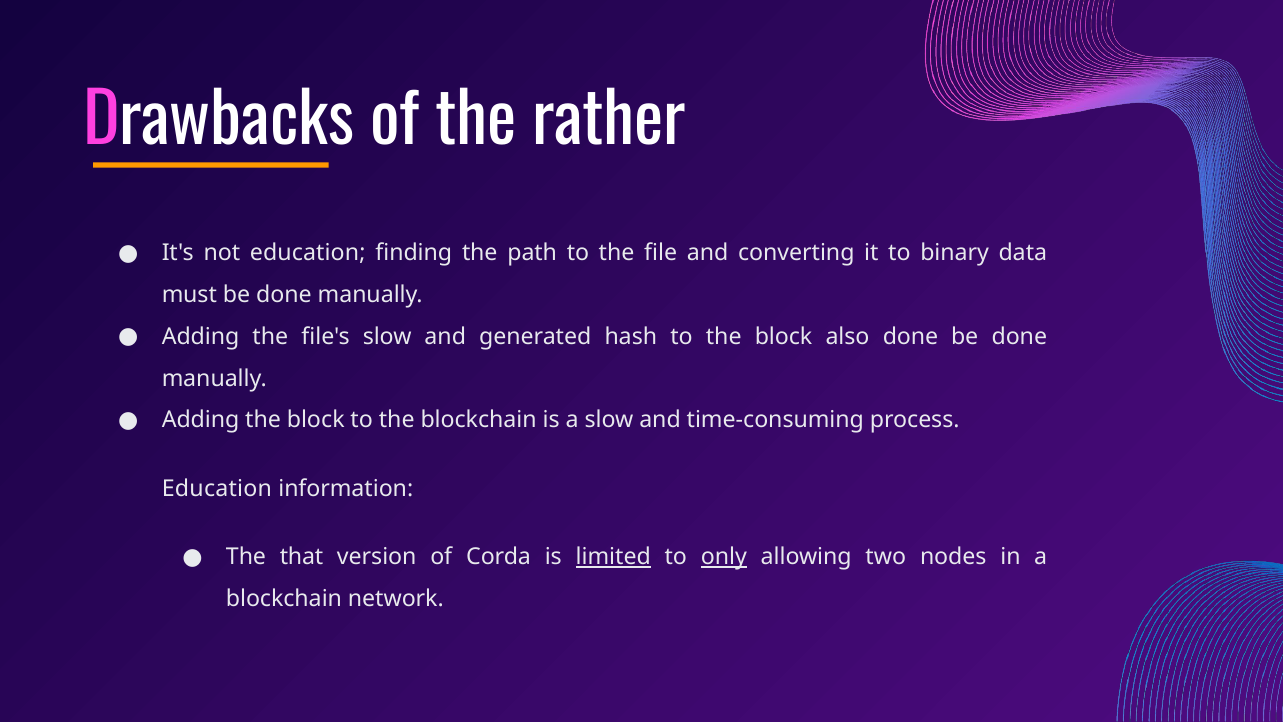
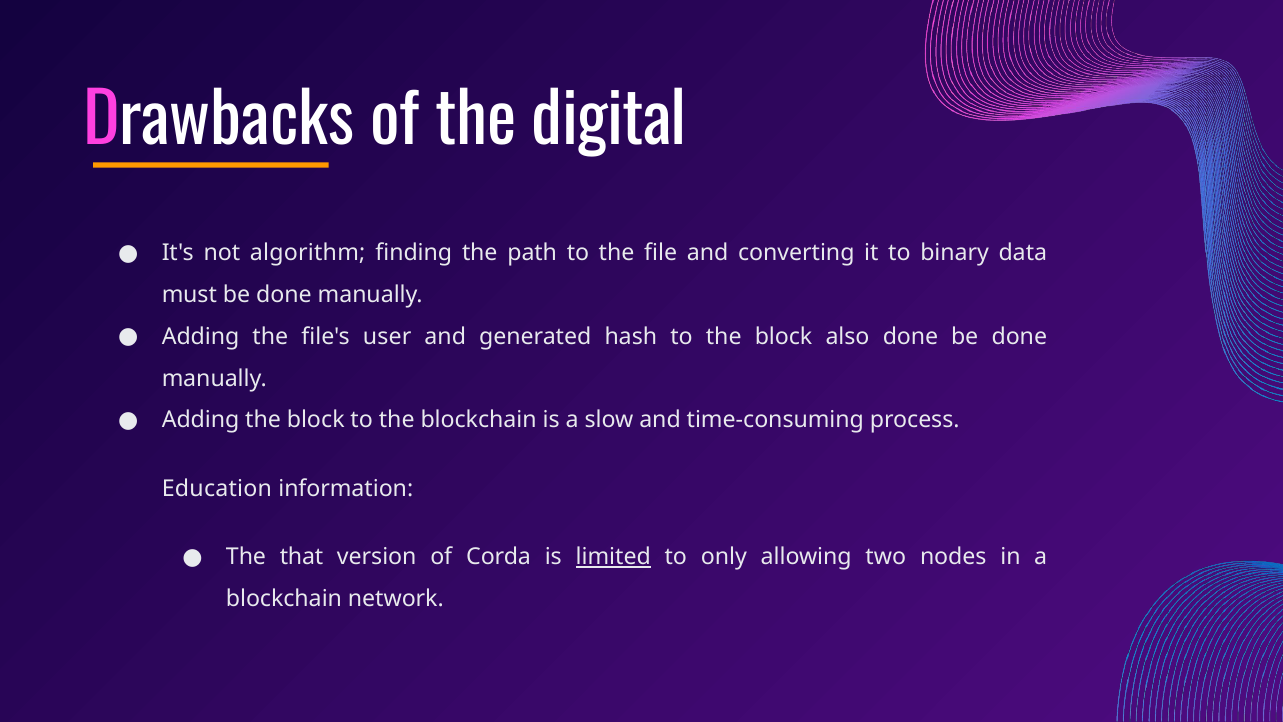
rather: rather -> digital (609, 121)
not education: education -> algorithm (308, 253)
file's slow: slow -> user (387, 337)
only underline: present -> none (724, 557)
